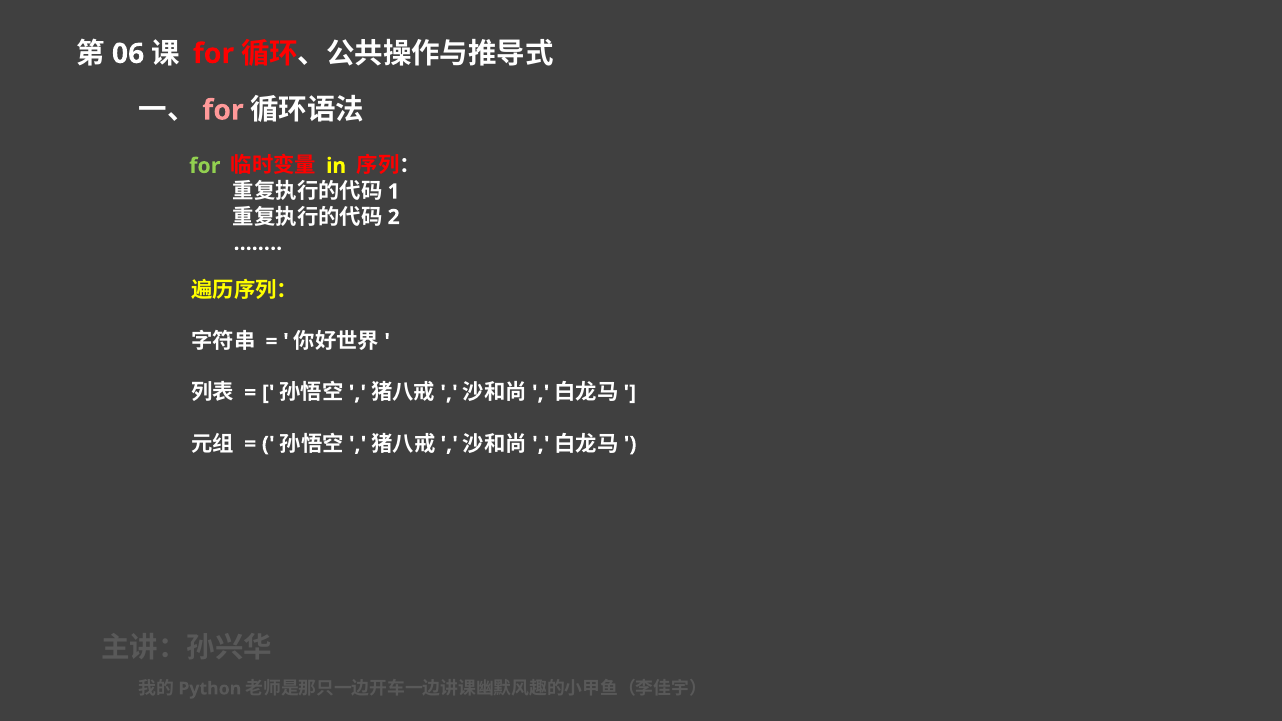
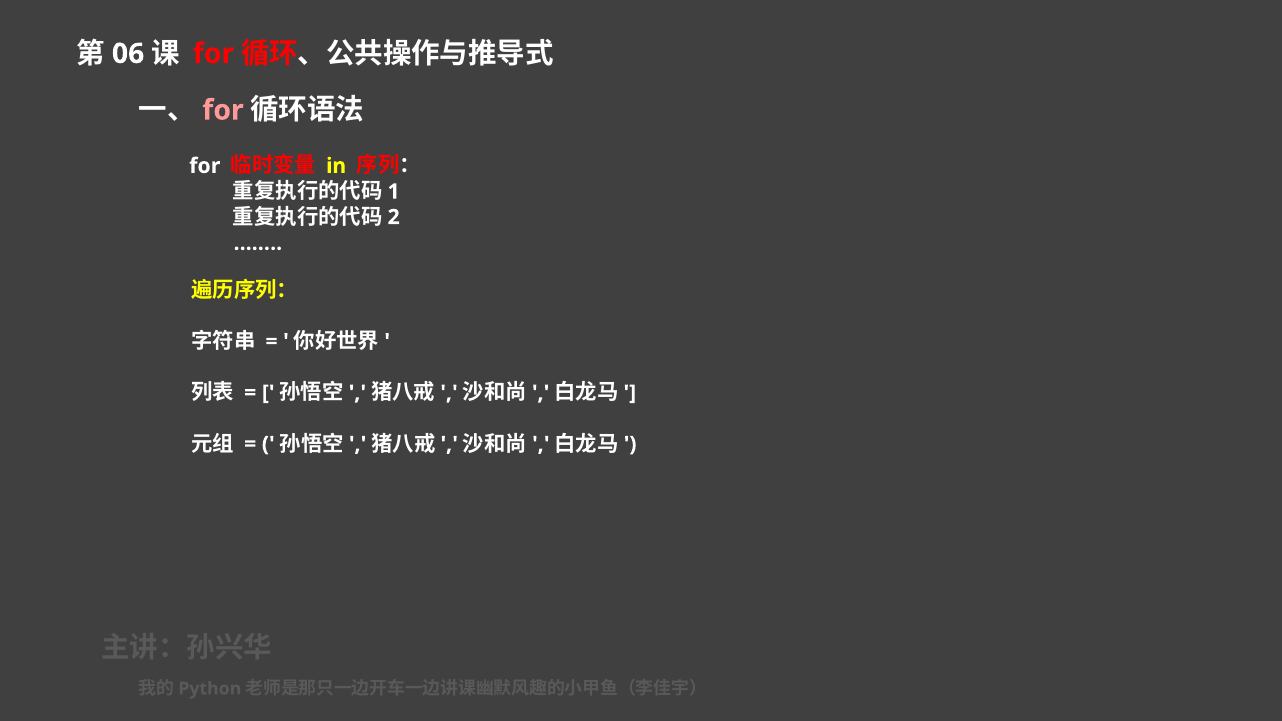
for colour: light green -> white (205, 166)
